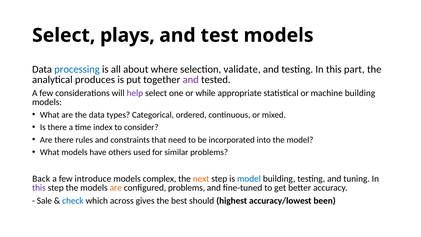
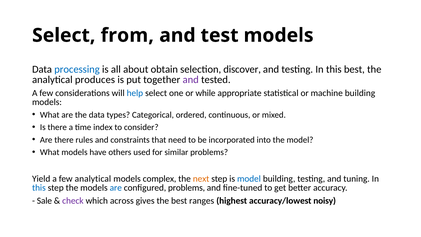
plays: plays -> from (127, 35)
where: where -> obtain (164, 69)
validate: validate -> discover (242, 69)
this part: part -> best (354, 69)
help colour: purple -> blue (135, 93)
Back: Back -> Yield (41, 179)
few introduce: introduce -> analytical (93, 179)
this colour: purple -> blue (39, 188)
are colour: orange -> blue (116, 188)
check colour: blue -> purple (73, 201)
should: should -> ranges (202, 201)
been: been -> noisy (325, 201)
